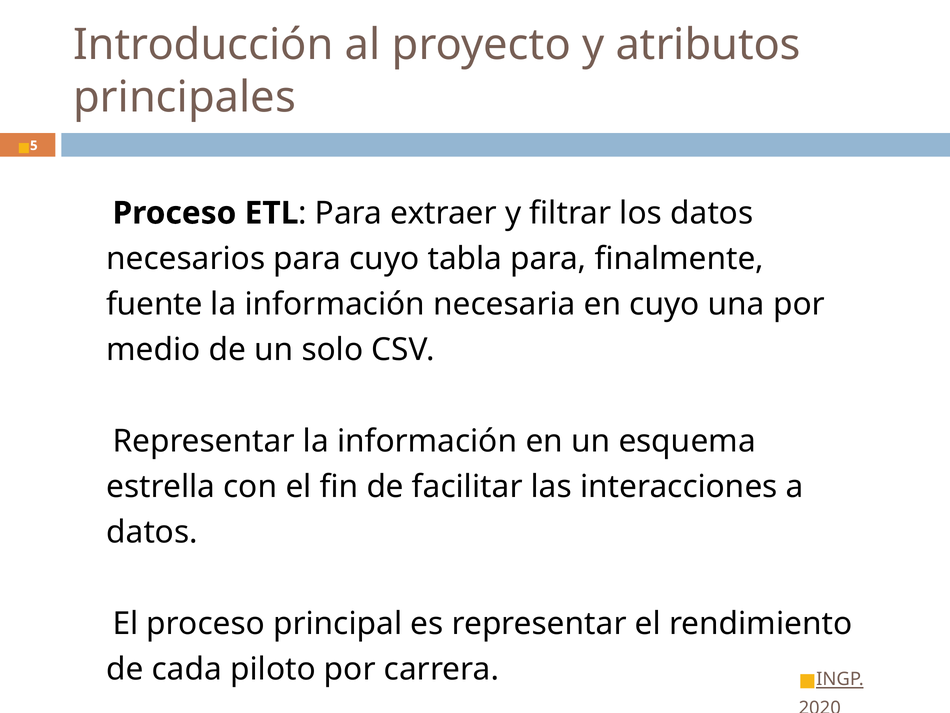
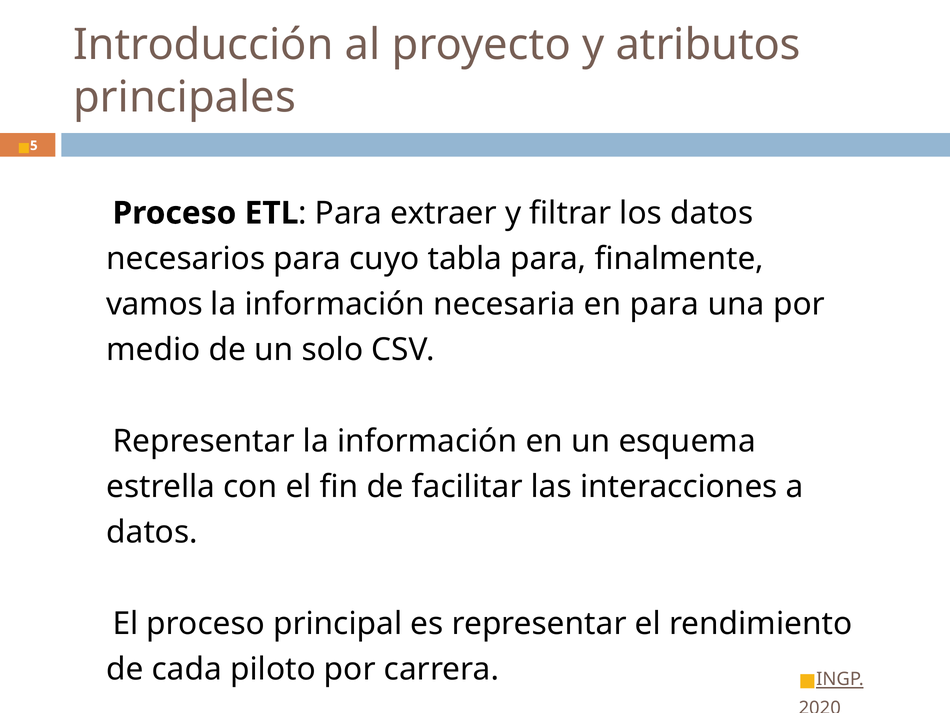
fuente: fuente -> vamos (154, 304)
en cuyo: cuyo -> para (664, 304)
